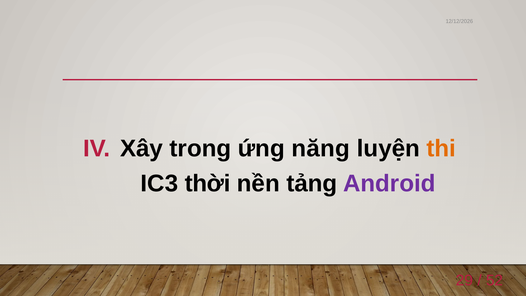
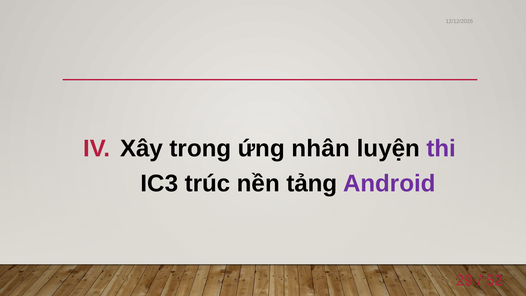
năng: năng -> nhân (321, 149)
thi colour: orange -> purple (441, 149)
thời: thời -> trúc (208, 183)
